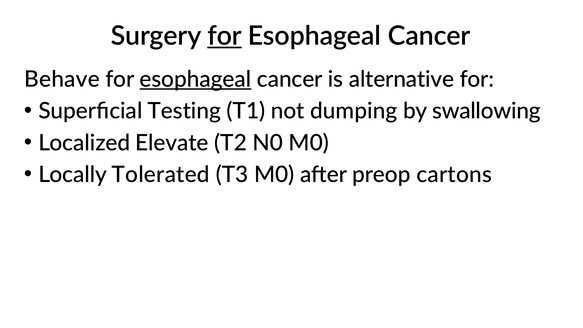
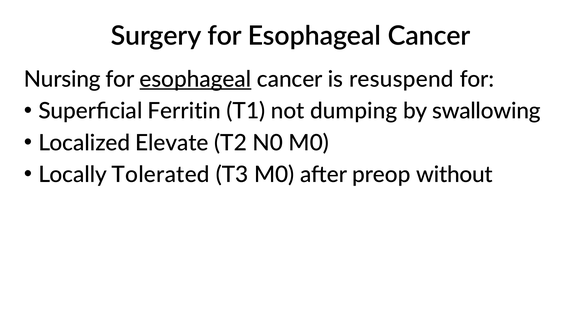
for underline: present -> none (225, 36)
Behave: Behave -> Nursing (62, 79)
alternative: alternative -> resuspend (401, 79)
Testing: Testing -> Ferritin (184, 111)
cartons: cartons -> without (454, 175)
